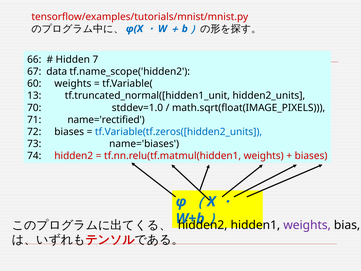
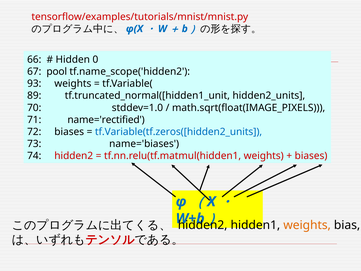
7: 7 -> 0 (95, 59)
data: data -> pool (57, 71)
60: 60 -> 93 (34, 84)
13: 13 -> 89 (34, 96)
weights colour: purple -> orange (307, 225)
